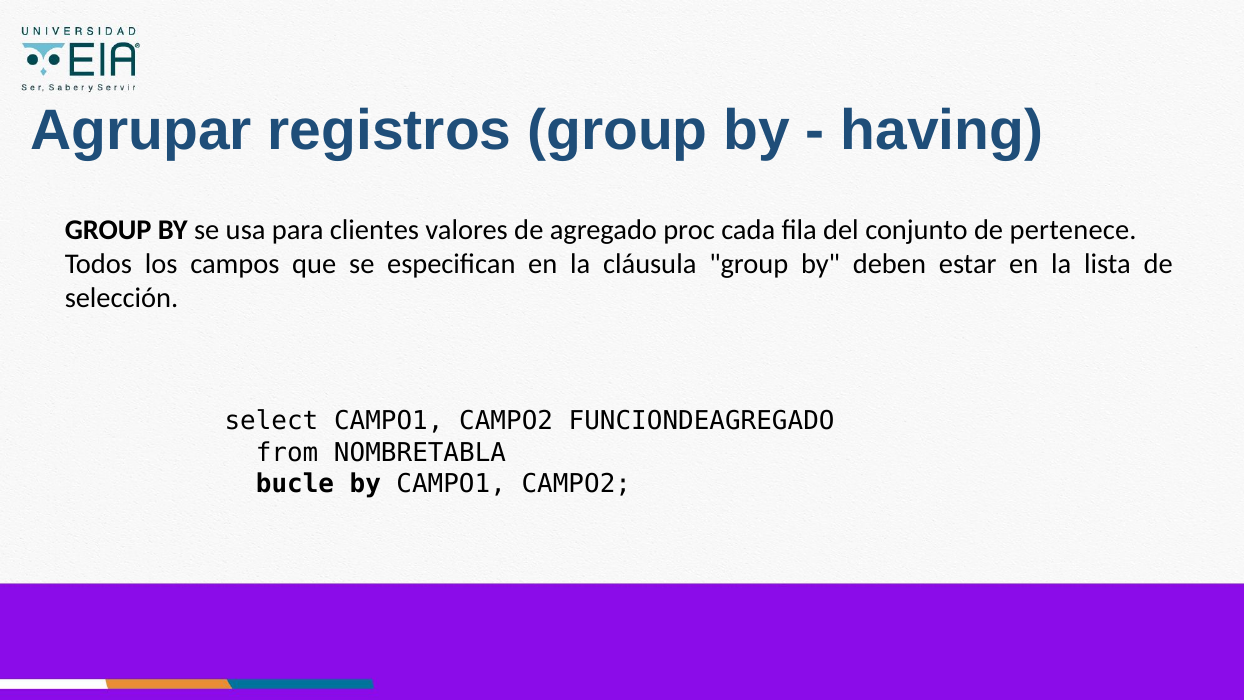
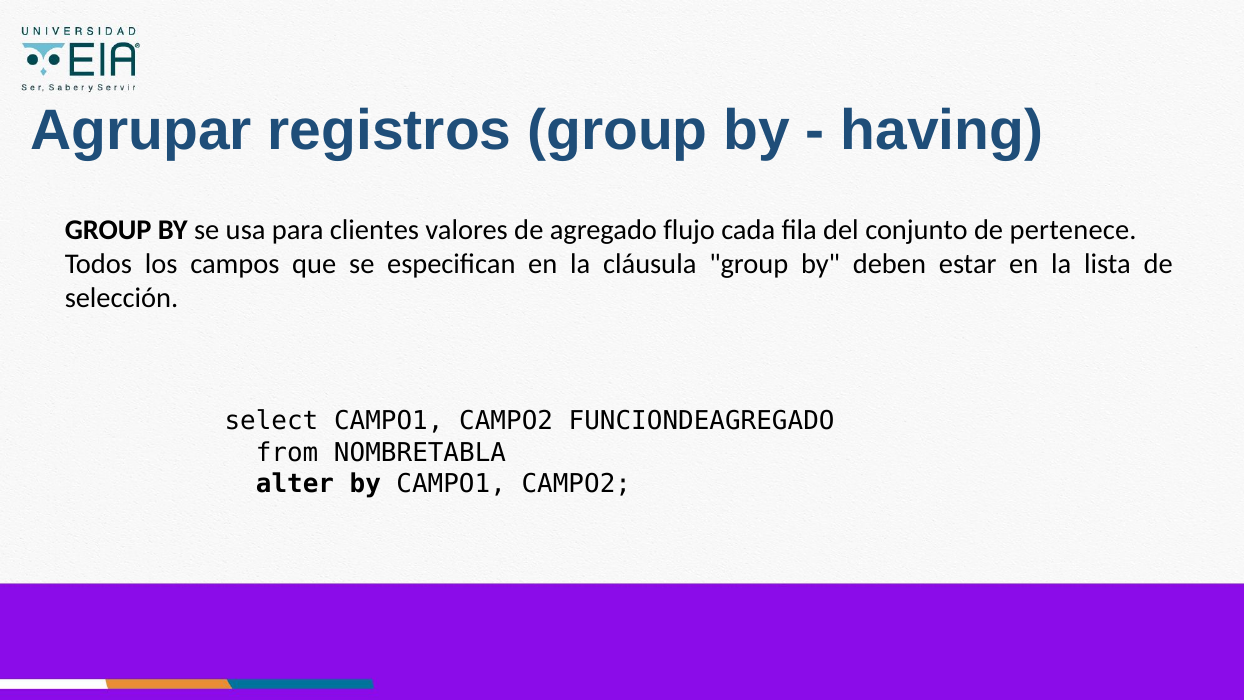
proc: proc -> flujo (689, 230)
bucle: bucle -> alter (295, 483)
